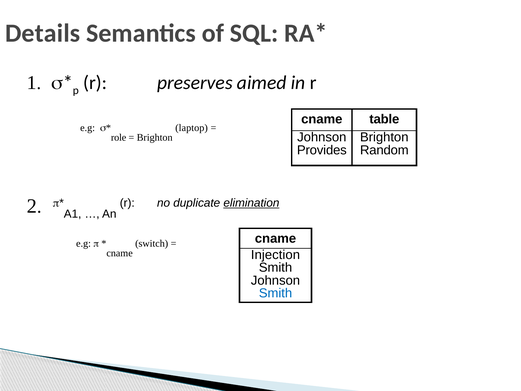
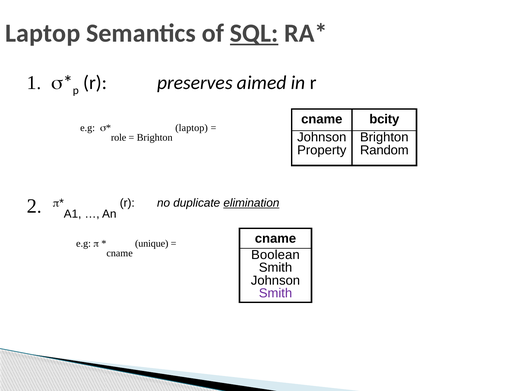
Details: Details -> Laptop (43, 33)
SQL underline: none -> present (254, 33)
table: table -> bcity (384, 119)
Provides: Provides -> Property (322, 150)
switch: switch -> unique (152, 243)
Injection: Injection -> Boolean (275, 255)
Smith colour: blue -> purple (276, 293)
